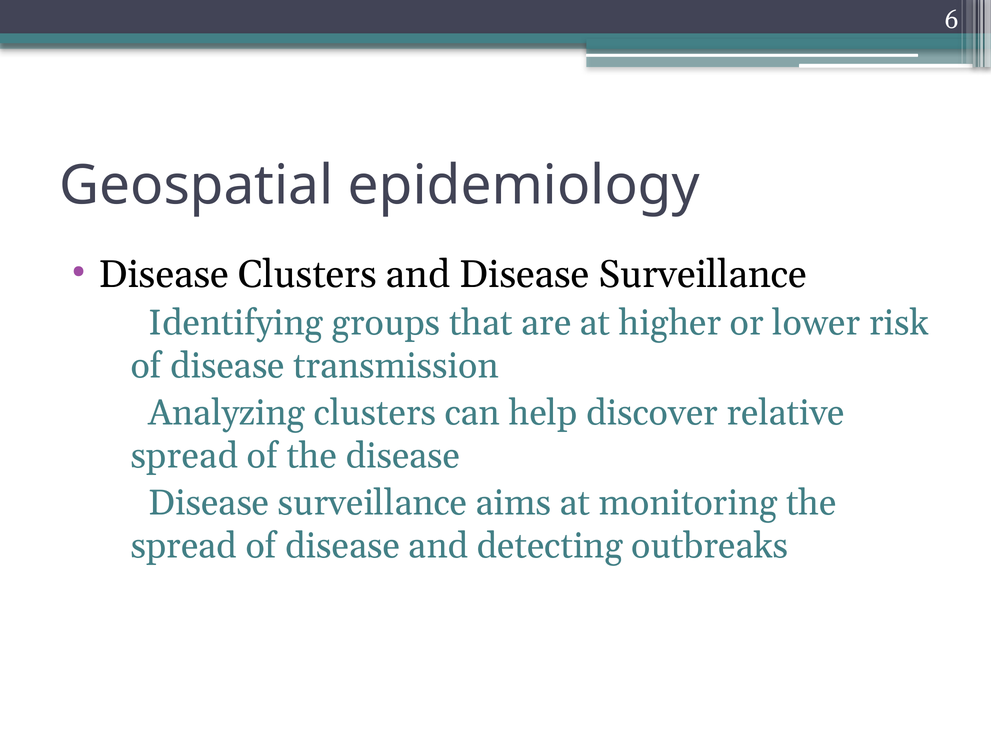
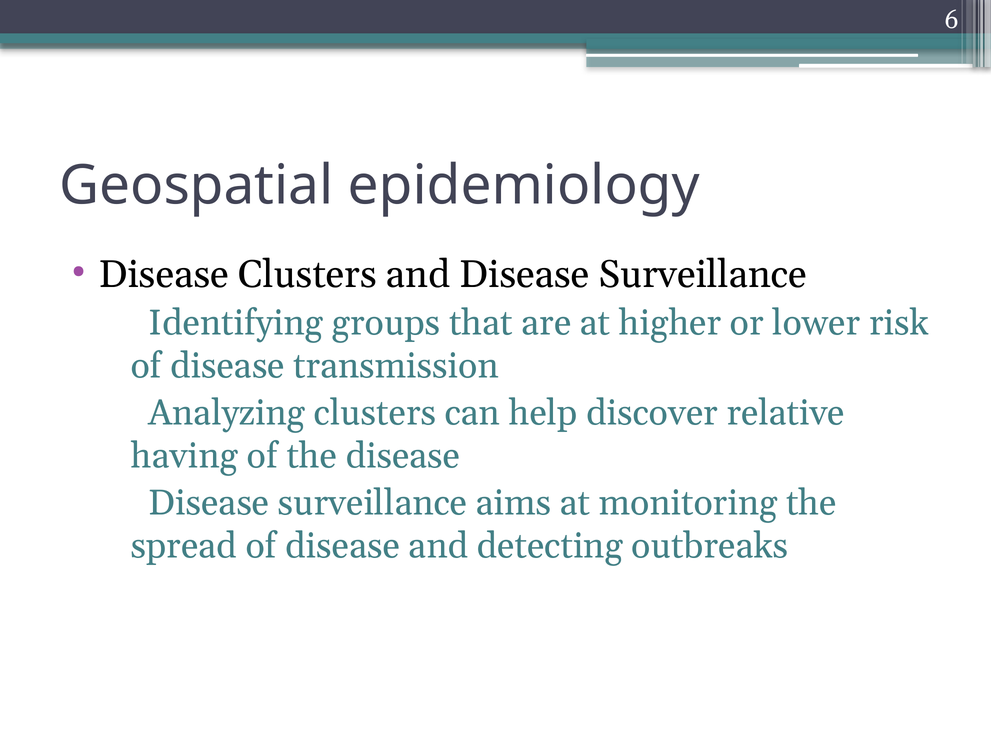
spread: spread -> having (184, 456)
